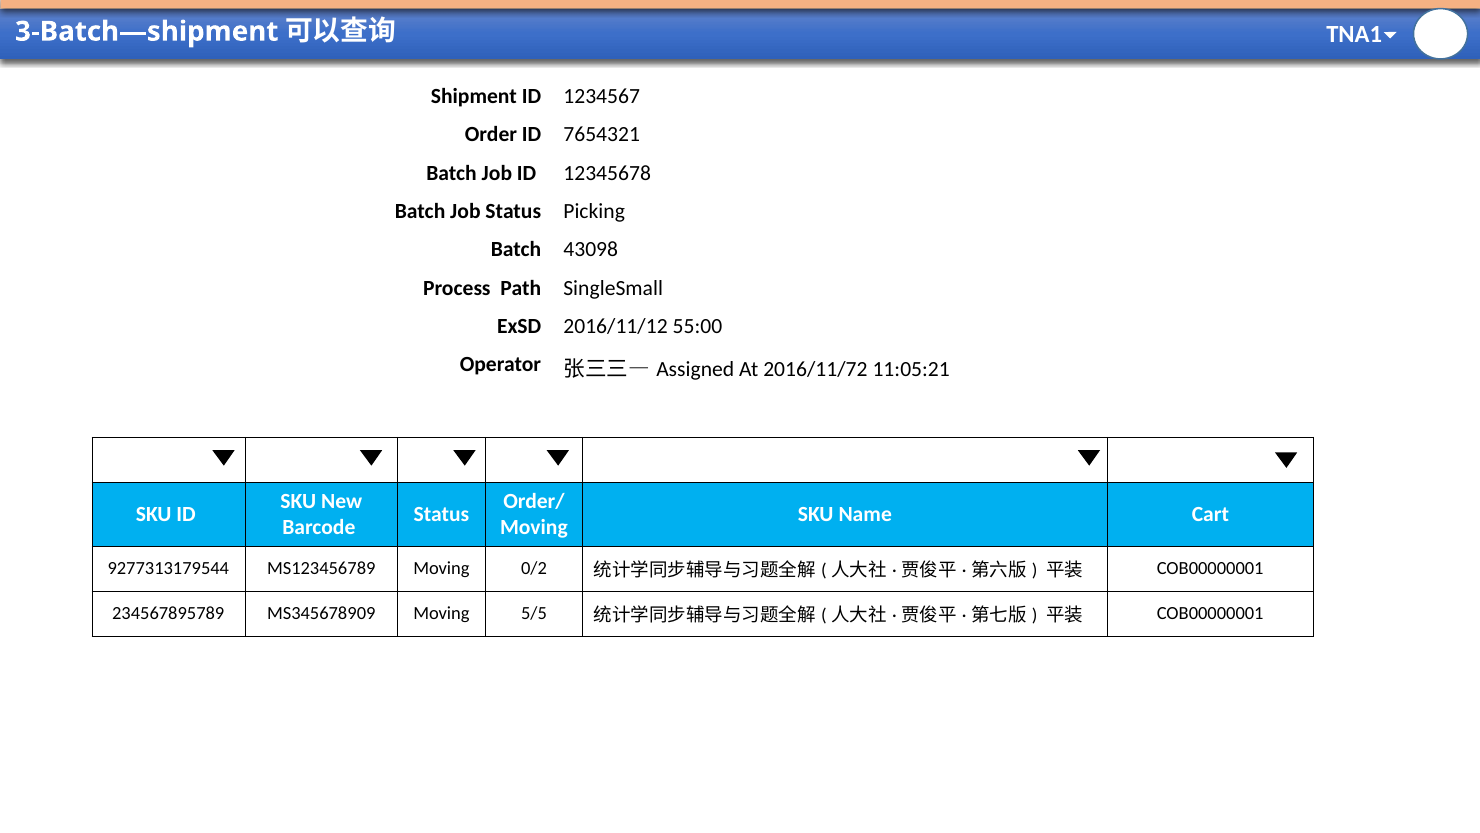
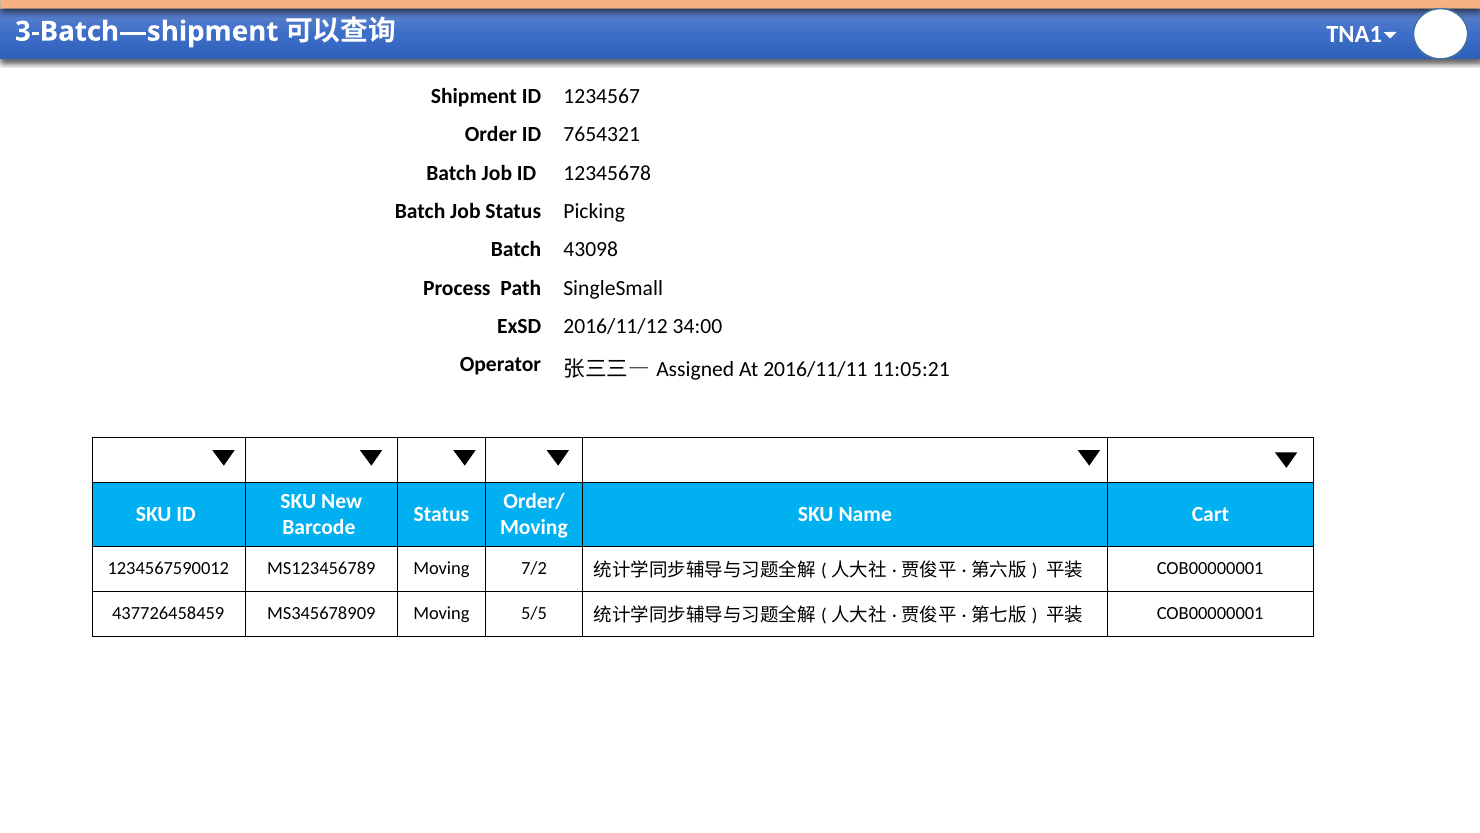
55:00: 55:00 -> 34:00 (697, 326)
2016/11/72: 2016/11/72 -> 2016/11/11 (815, 369)
9277313179544: 9277313179544 -> 1234567590012 (168, 568)
0/2: 0/2 -> 7/2 (534, 568)
234567895789: 234567895789 -> 437726458459 (168, 613)
